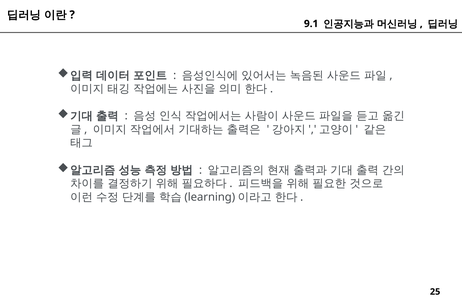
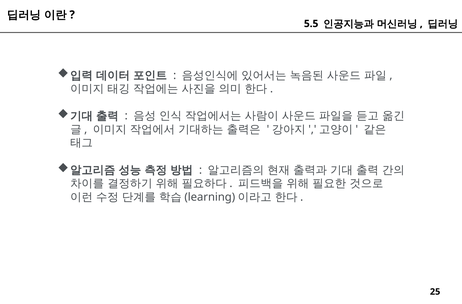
9.1: 9.1 -> 5.5 (311, 24)
